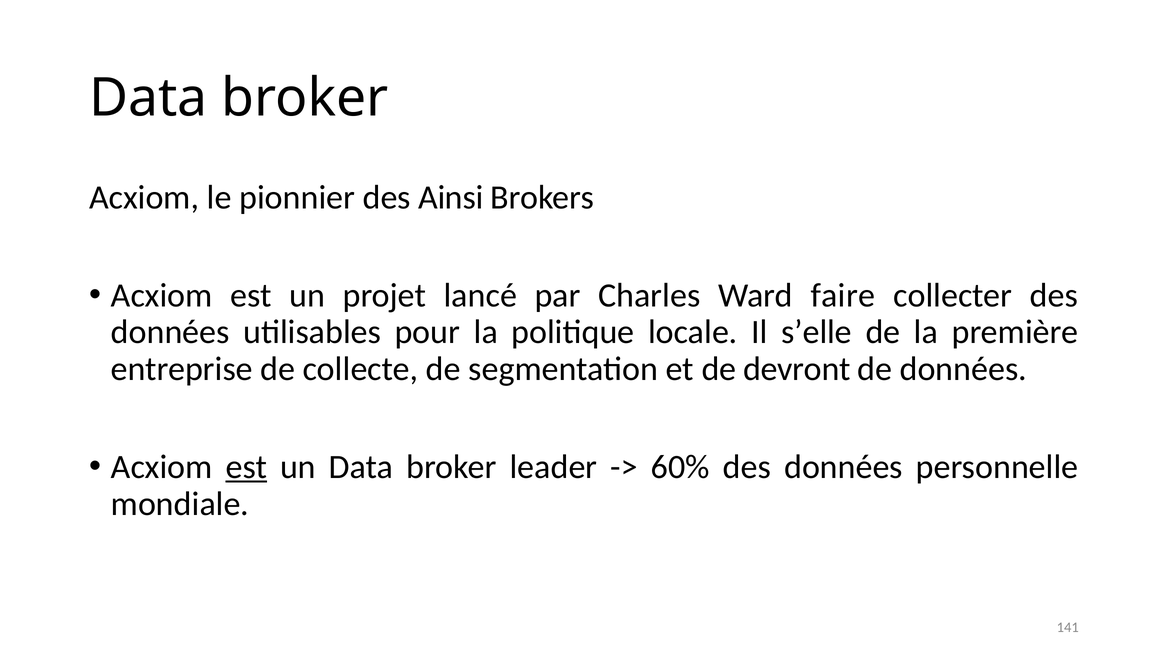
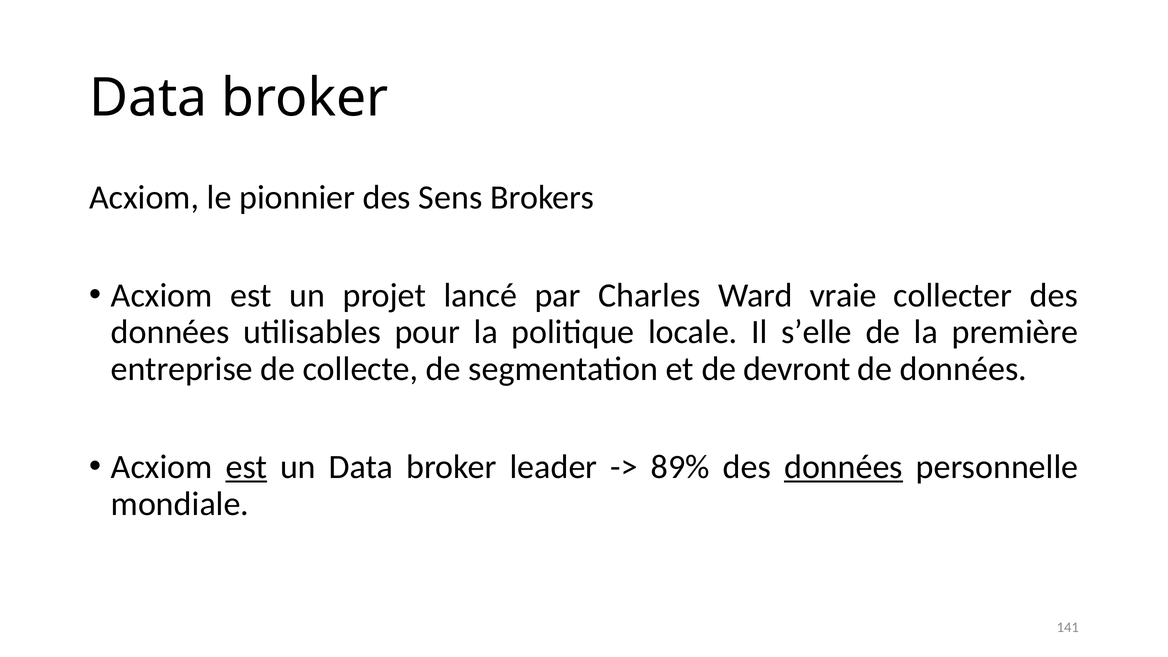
Ainsi: Ainsi -> Sens (451, 197)
faire: faire -> vraie (843, 295)
60%: 60% -> 89% (680, 467)
données underline: none -> present (843, 467)
